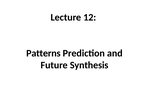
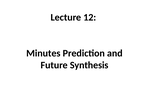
Patterns: Patterns -> Minutes (43, 53)
